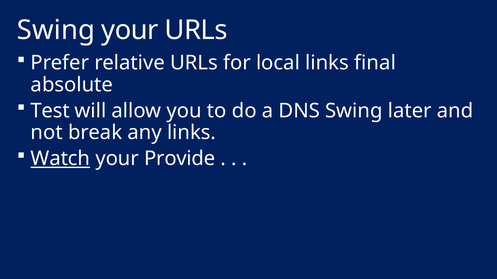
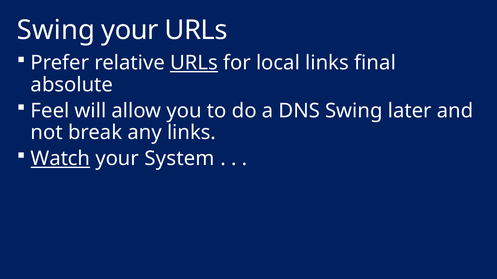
URLs underline: none -> present (194, 63)
Test: Test -> Feel (50, 111)
Provide: Provide -> System (180, 159)
